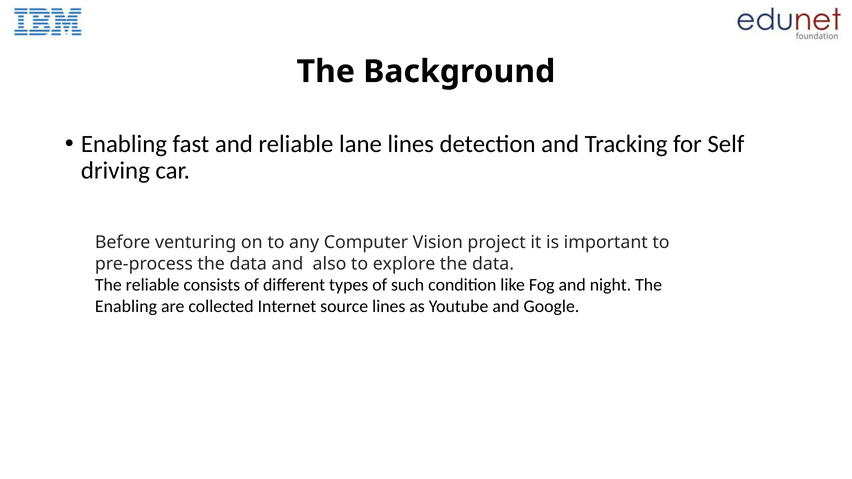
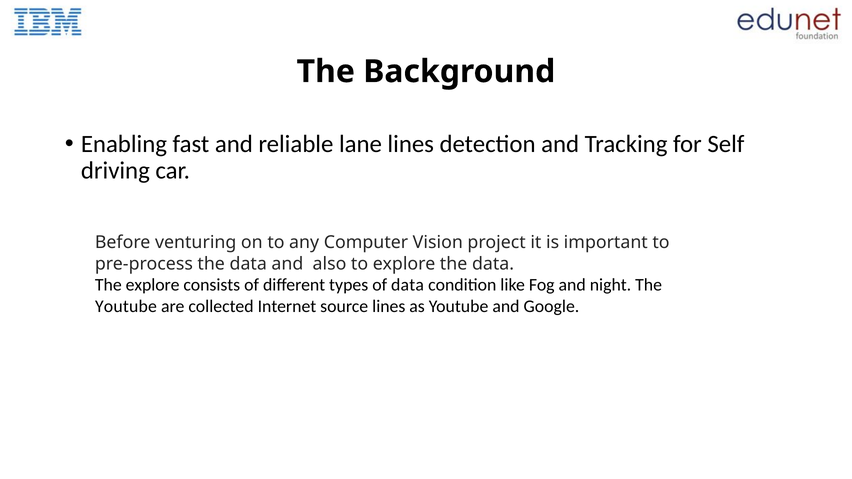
The reliable: reliable -> explore (153, 285)
of such: such -> data (408, 285)
Enabling: Enabling -> Youtube (126, 307)
